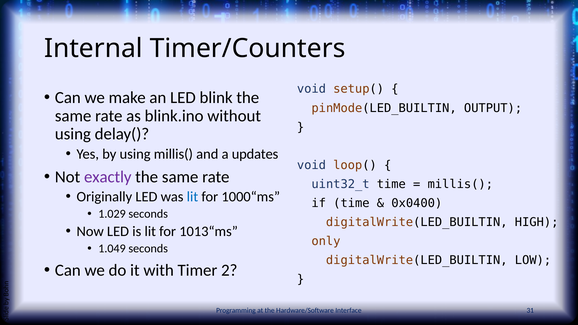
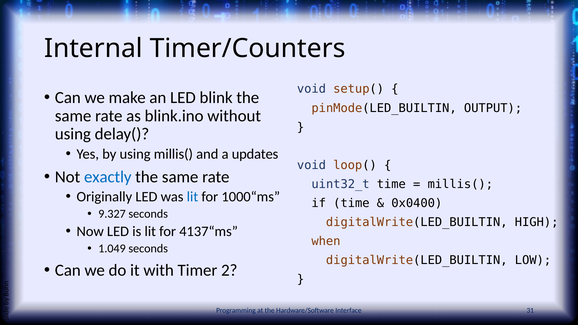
exactly colour: purple -> blue (108, 177)
1.029: 1.029 -> 9.327 (112, 214)
1013“ms: 1013“ms -> 4137“ms (209, 231)
only: only -> when (326, 241)
